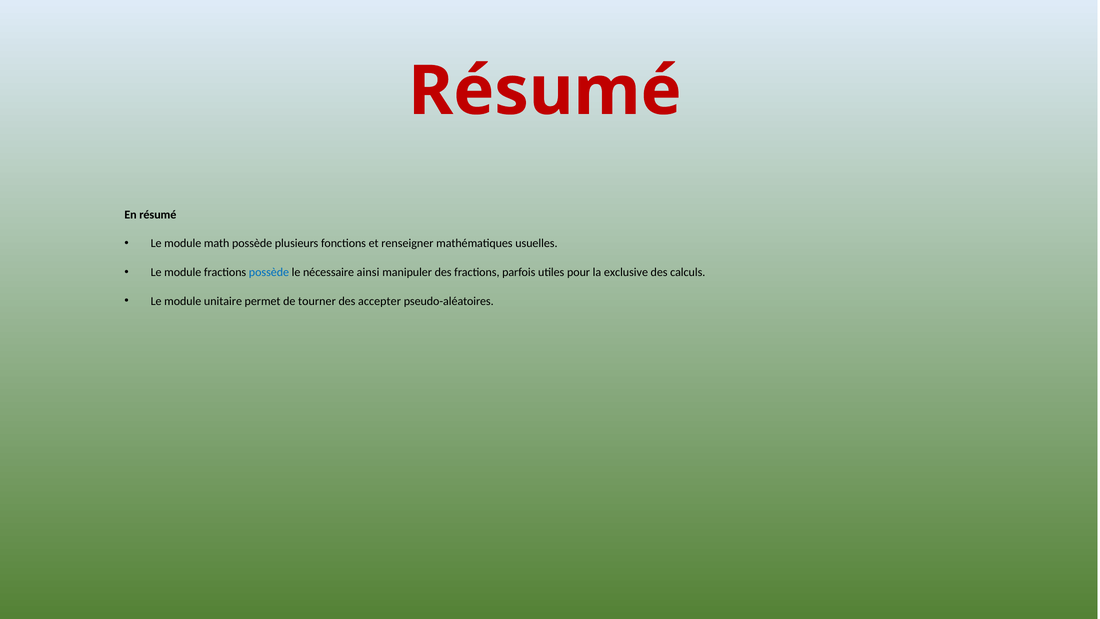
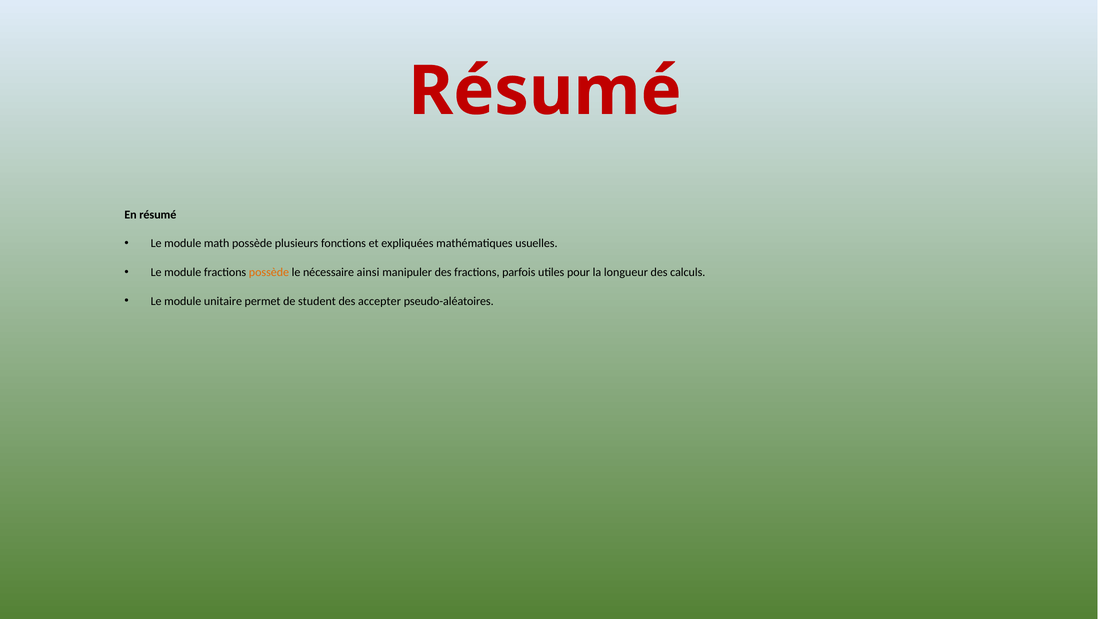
renseigner: renseigner -> expliquées (407, 243)
possède colour: blue -> orange (269, 272)
exclusive: exclusive -> longueur (626, 272)
tourner: tourner -> student (317, 301)
